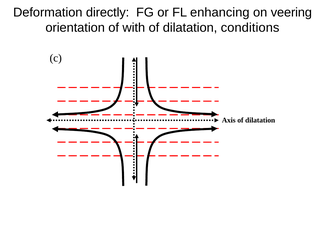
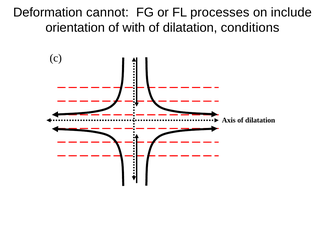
directly: directly -> cannot (107, 12)
enhancing: enhancing -> processes (220, 12)
veering: veering -> include (291, 12)
